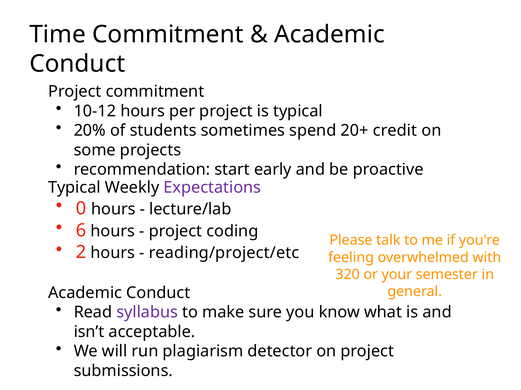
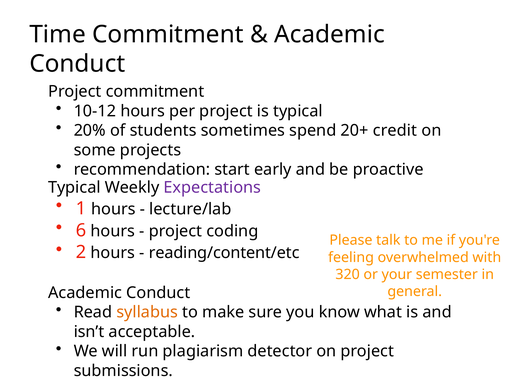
0: 0 -> 1 (81, 209)
reading/project/etc: reading/project/etc -> reading/content/etc (224, 253)
syllabus colour: purple -> orange (147, 313)
